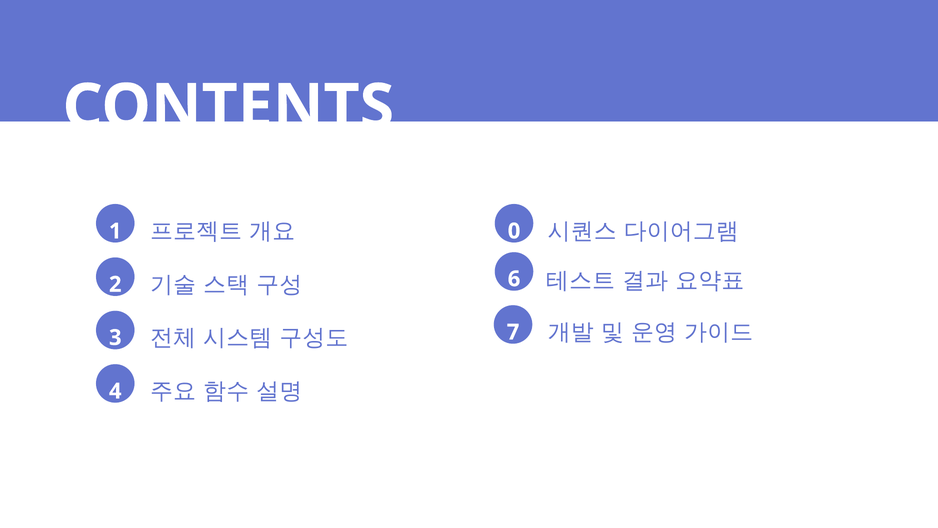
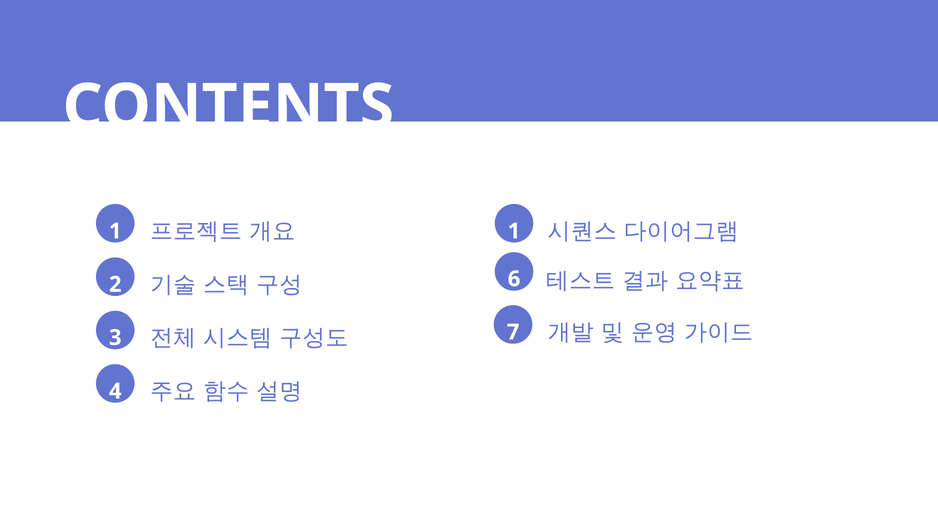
1 0: 0 -> 1 (514, 231)
